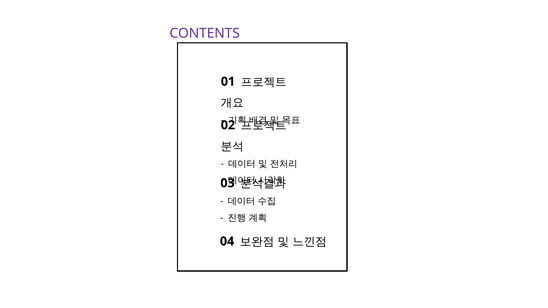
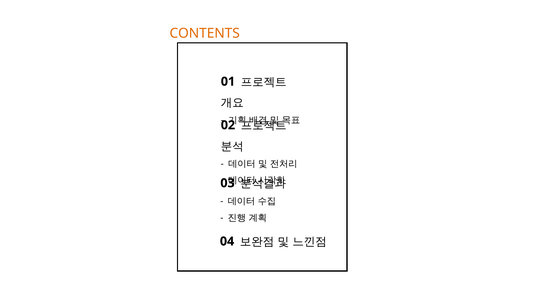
CONTENTS colour: purple -> orange (205, 33)
